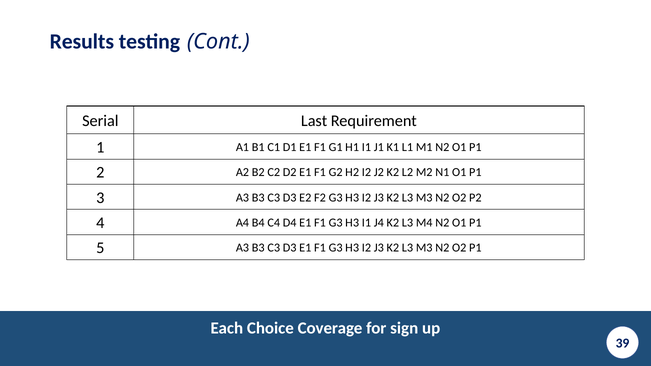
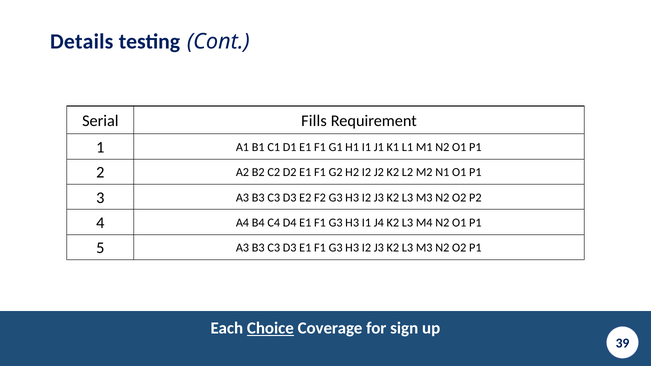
Results: Results -> Details (82, 42)
Last: Last -> Fills (314, 121)
Choice underline: none -> present (270, 328)
